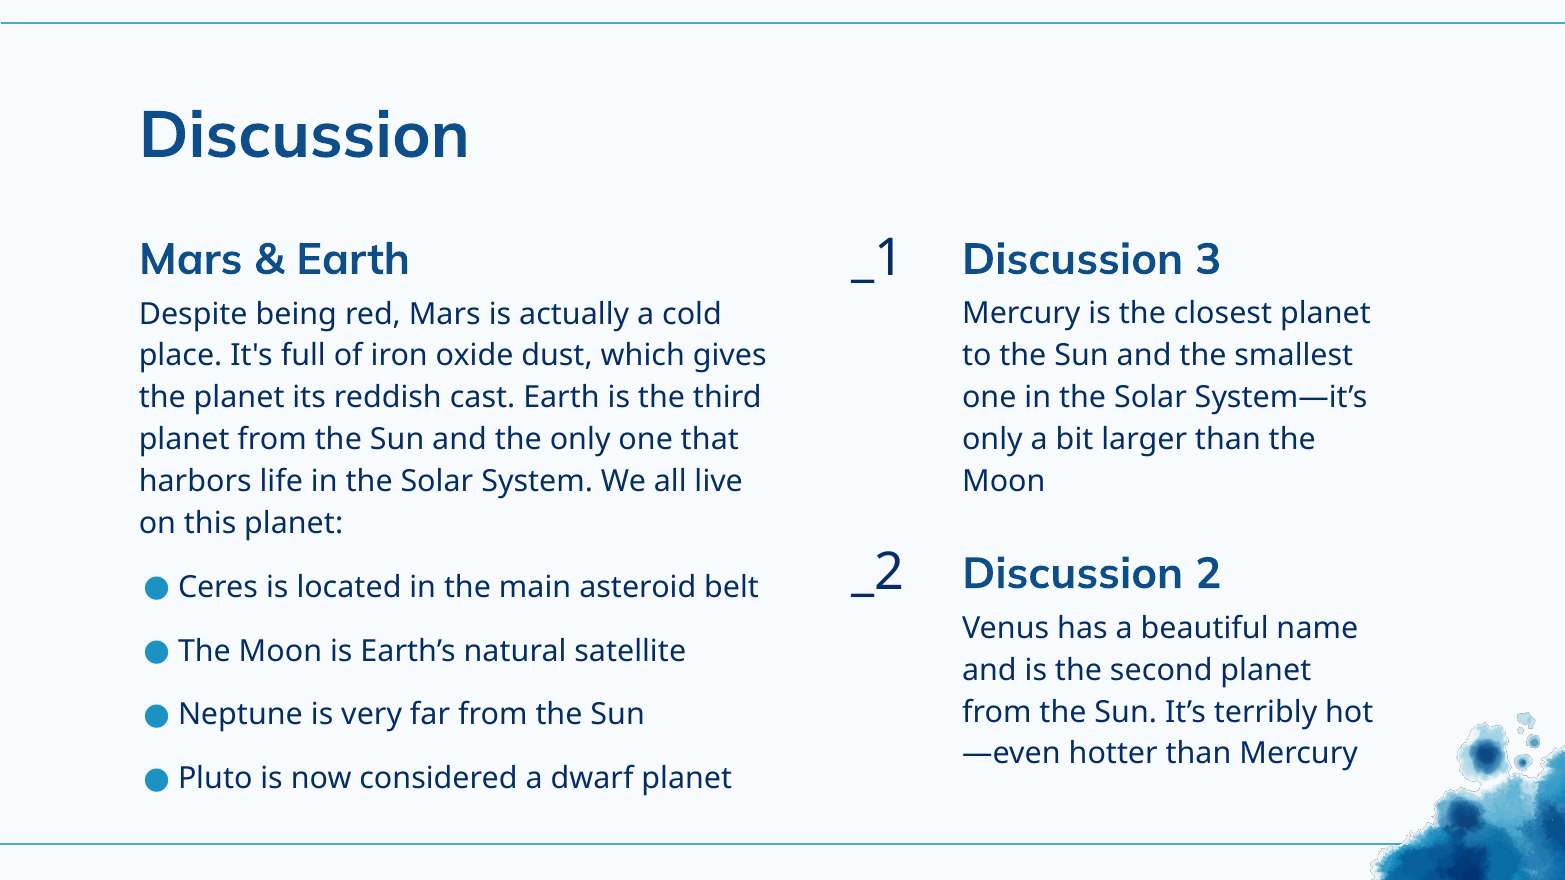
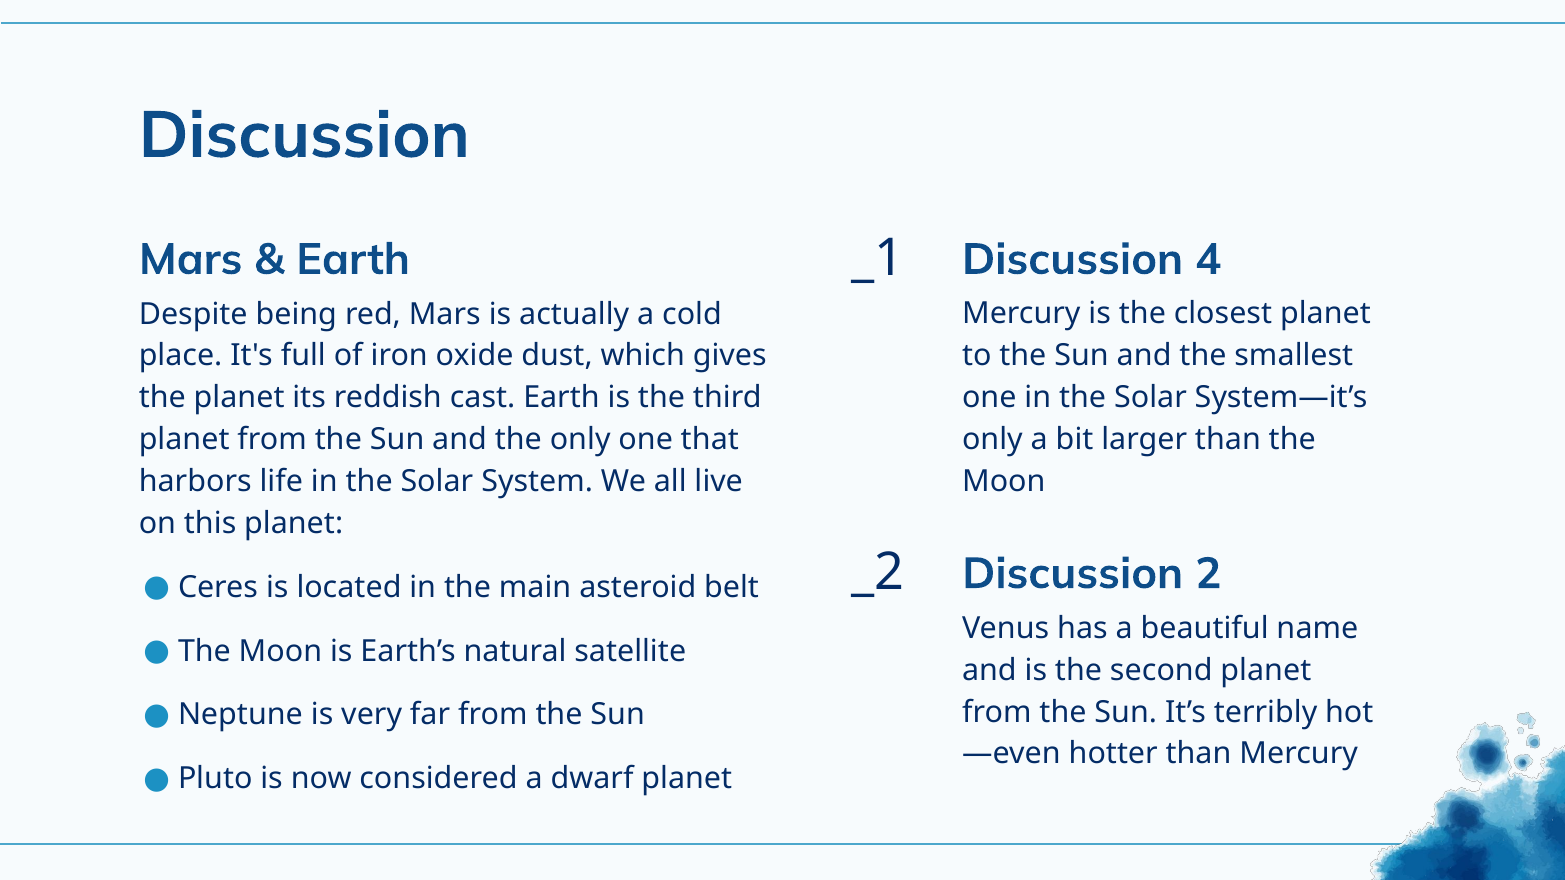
3: 3 -> 4 (1208, 260)
